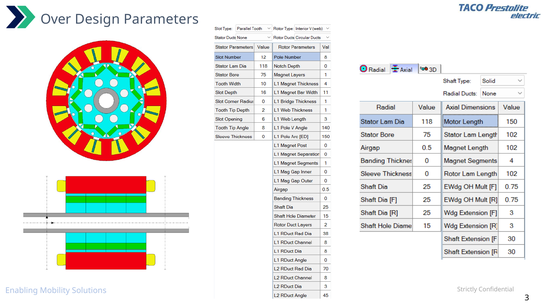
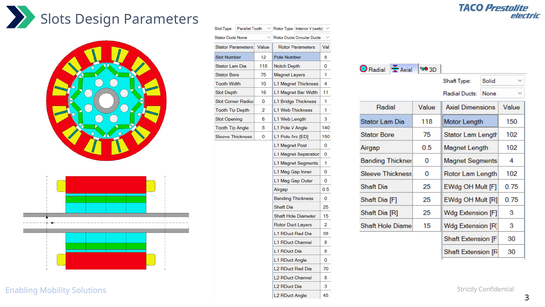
Over: Over -> Slots (56, 19)
